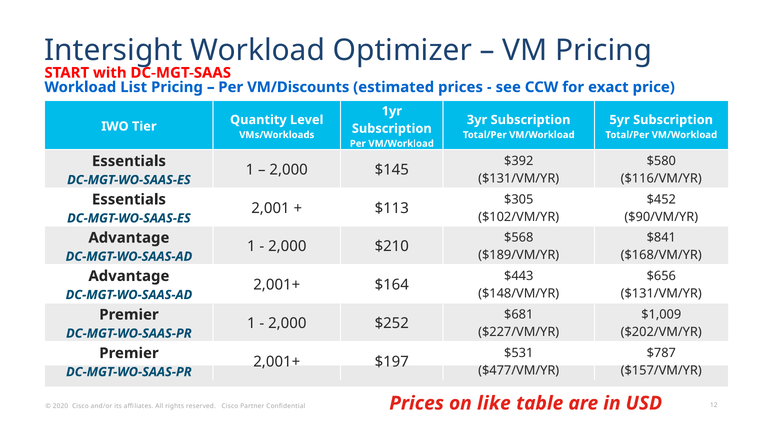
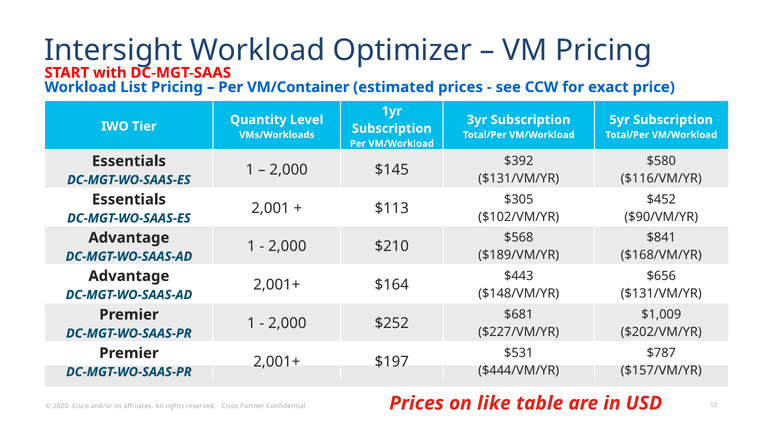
VM/Discounts: VM/Discounts -> VM/Container (298, 87)
$477/VM/YR: $477/VM/YR -> $444/VM/YR (519, 371)
